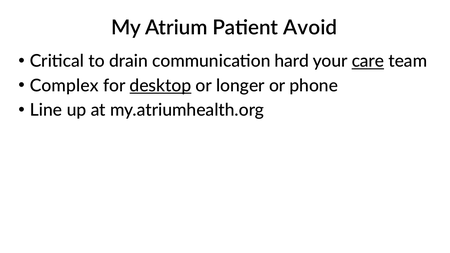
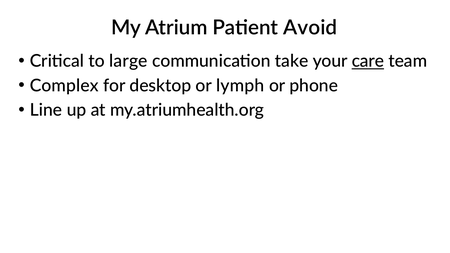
drain: drain -> large (128, 61)
hard: hard -> take (292, 61)
desktop underline: present -> none (160, 86)
longer: longer -> lymph (240, 86)
